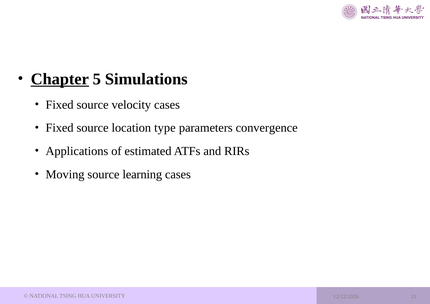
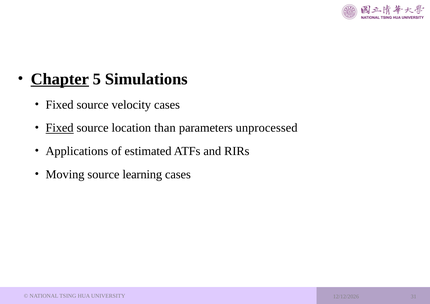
Fixed underline: none -> present (60, 128)
type: type -> than (165, 128)
convergence: convergence -> unprocessed (267, 128)
